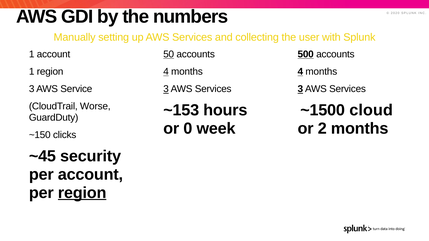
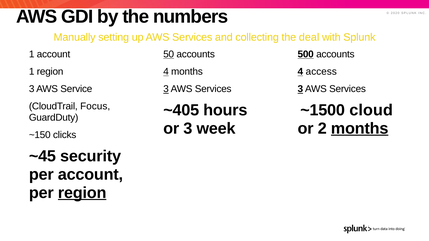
user: user -> deal (309, 37)
months: months -> access (321, 72)
Worse: Worse -> Focus (95, 107)
~153: ~153 -> ~405 (181, 110)
or 0: 0 -> 3 (188, 129)
months underline: none -> present (360, 129)
